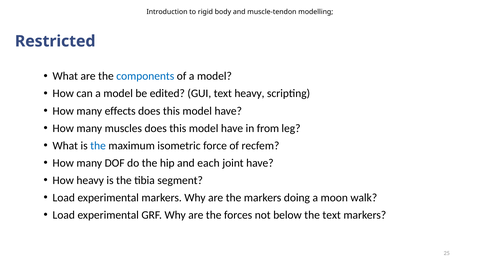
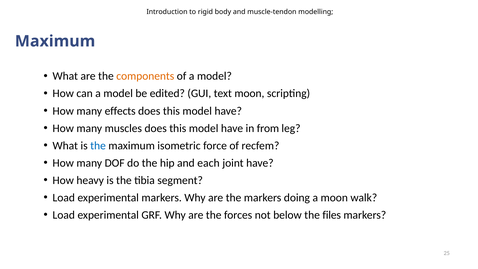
Restricted: Restricted -> Maximum (55, 41)
components colour: blue -> orange (145, 76)
text heavy: heavy -> moon (249, 93)
the text: text -> files (332, 215)
